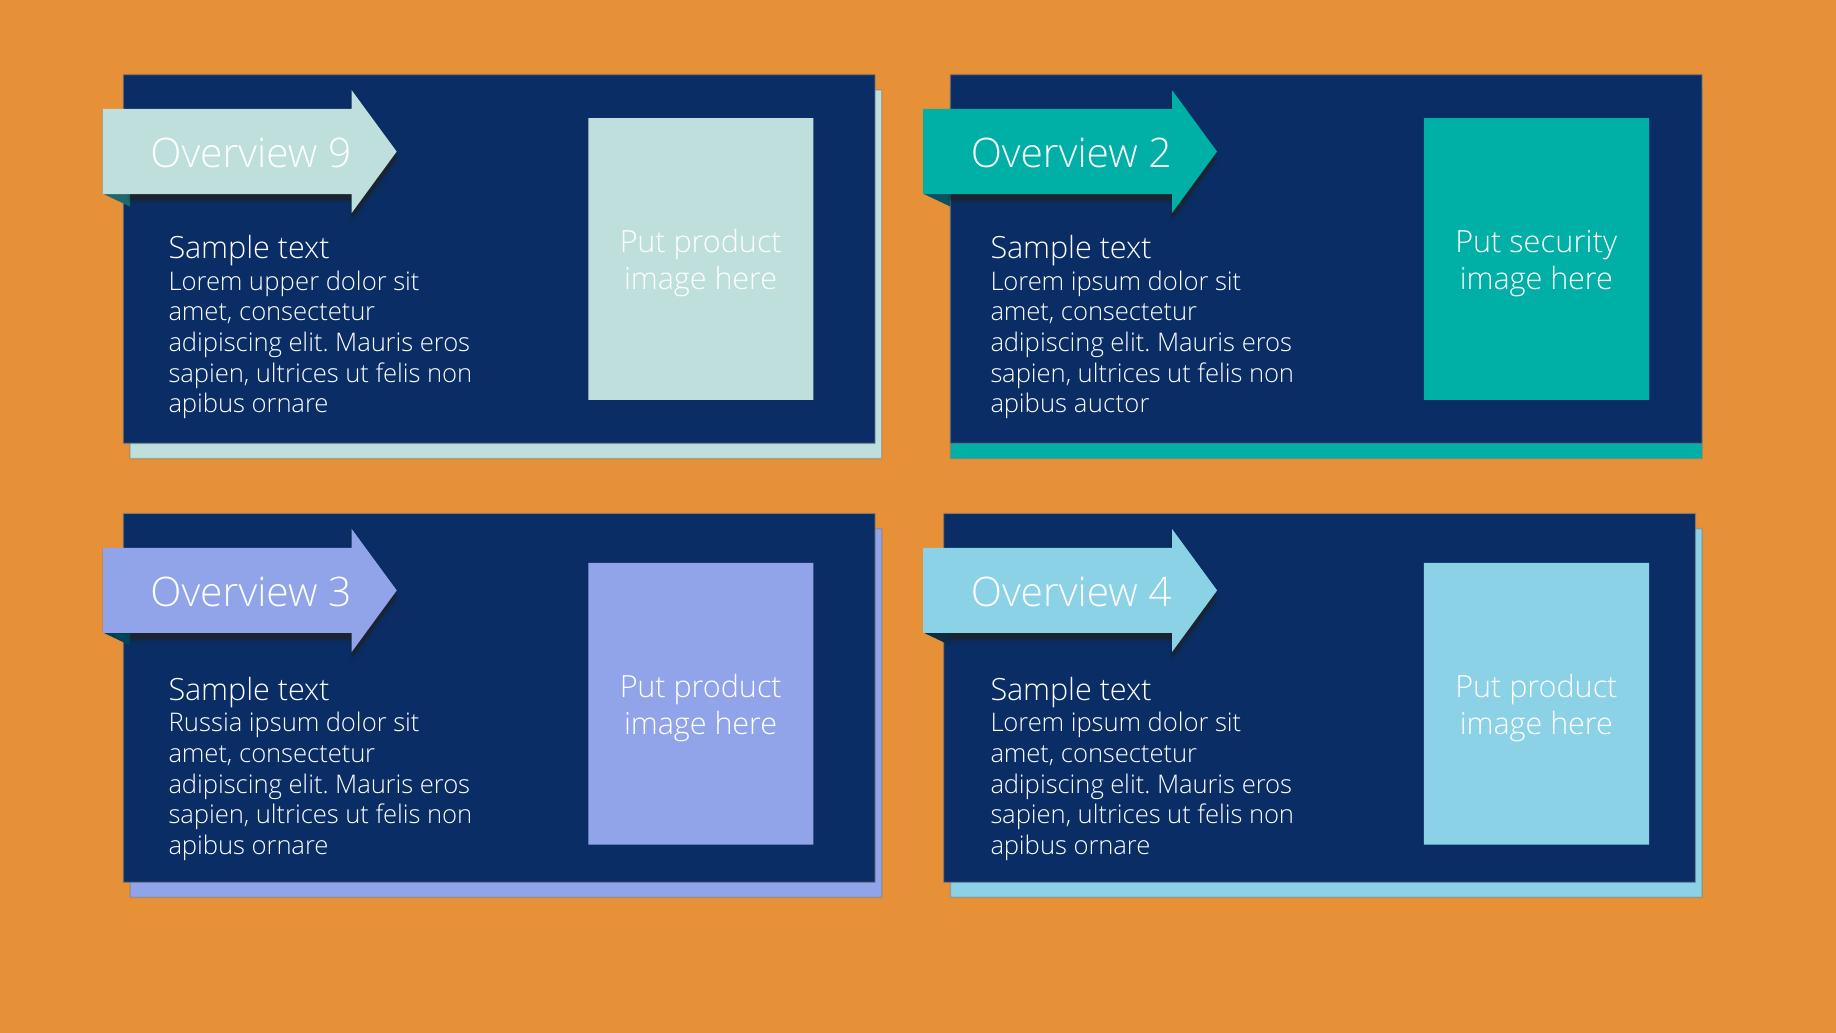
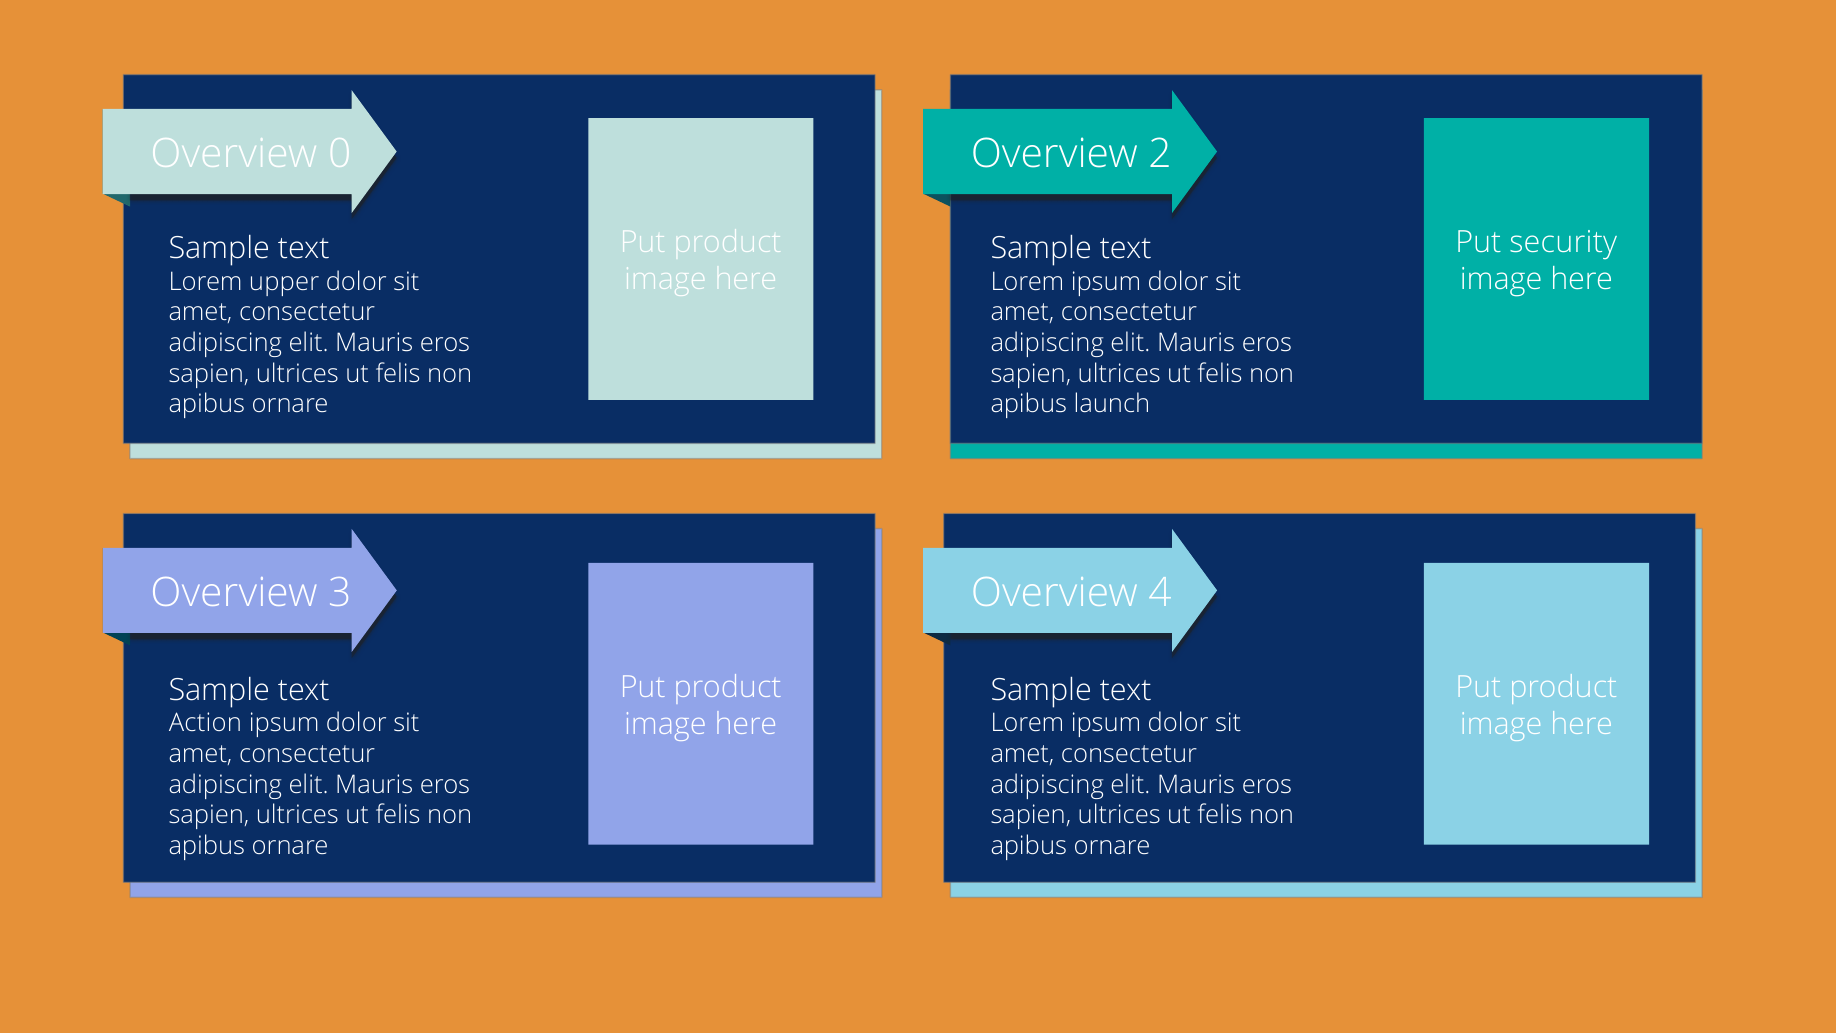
9: 9 -> 0 (340, 154)
auctor: auctor -> launch (1112, 404)
Russia: Russia -> Action (205, 723)
